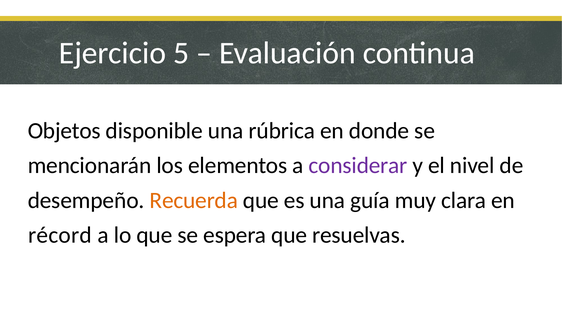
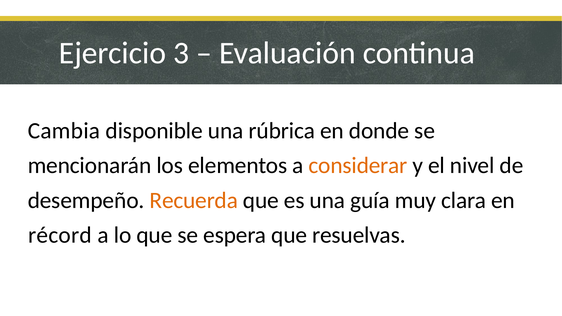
5: 5 -> 3 (181, 53)
Objetos: Objetos -> Cambia (64, 131)
considerar colour: purple -> orange (358, 166)
